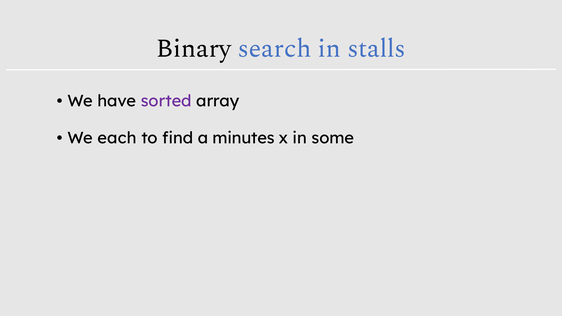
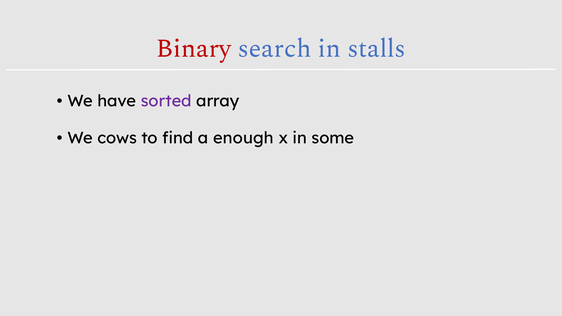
Binary colour: black -> red (194, 49)
each: each -> cows (117, 138)
minutes: minutes -> enough (243, 138)
